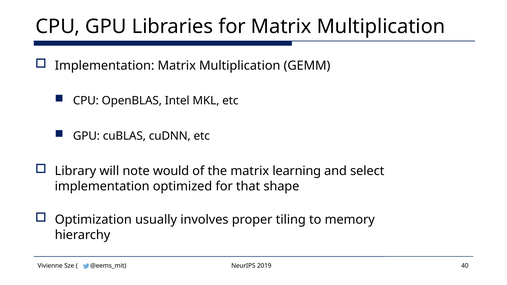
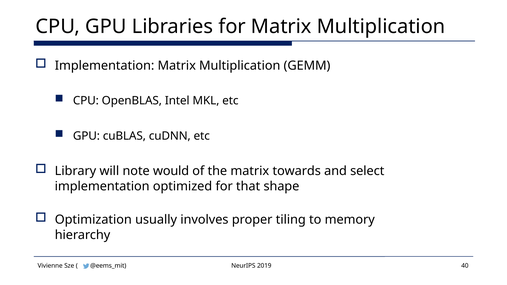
learning: learning -> towards (297, 171)
